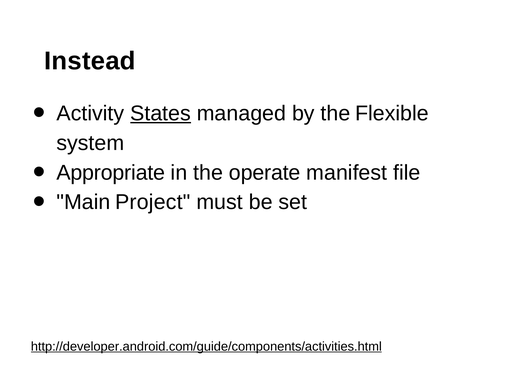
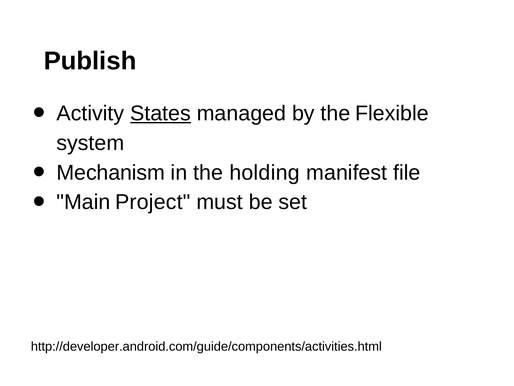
Instead: Instead -> Publish (90, 61)
Appropriate: Appropriate -> Mechanism (111, 172)
operate: operate -> holding (265, 172)
http://developer.android.com/guide/components/activities.html underline: present -> none (206, 346)
